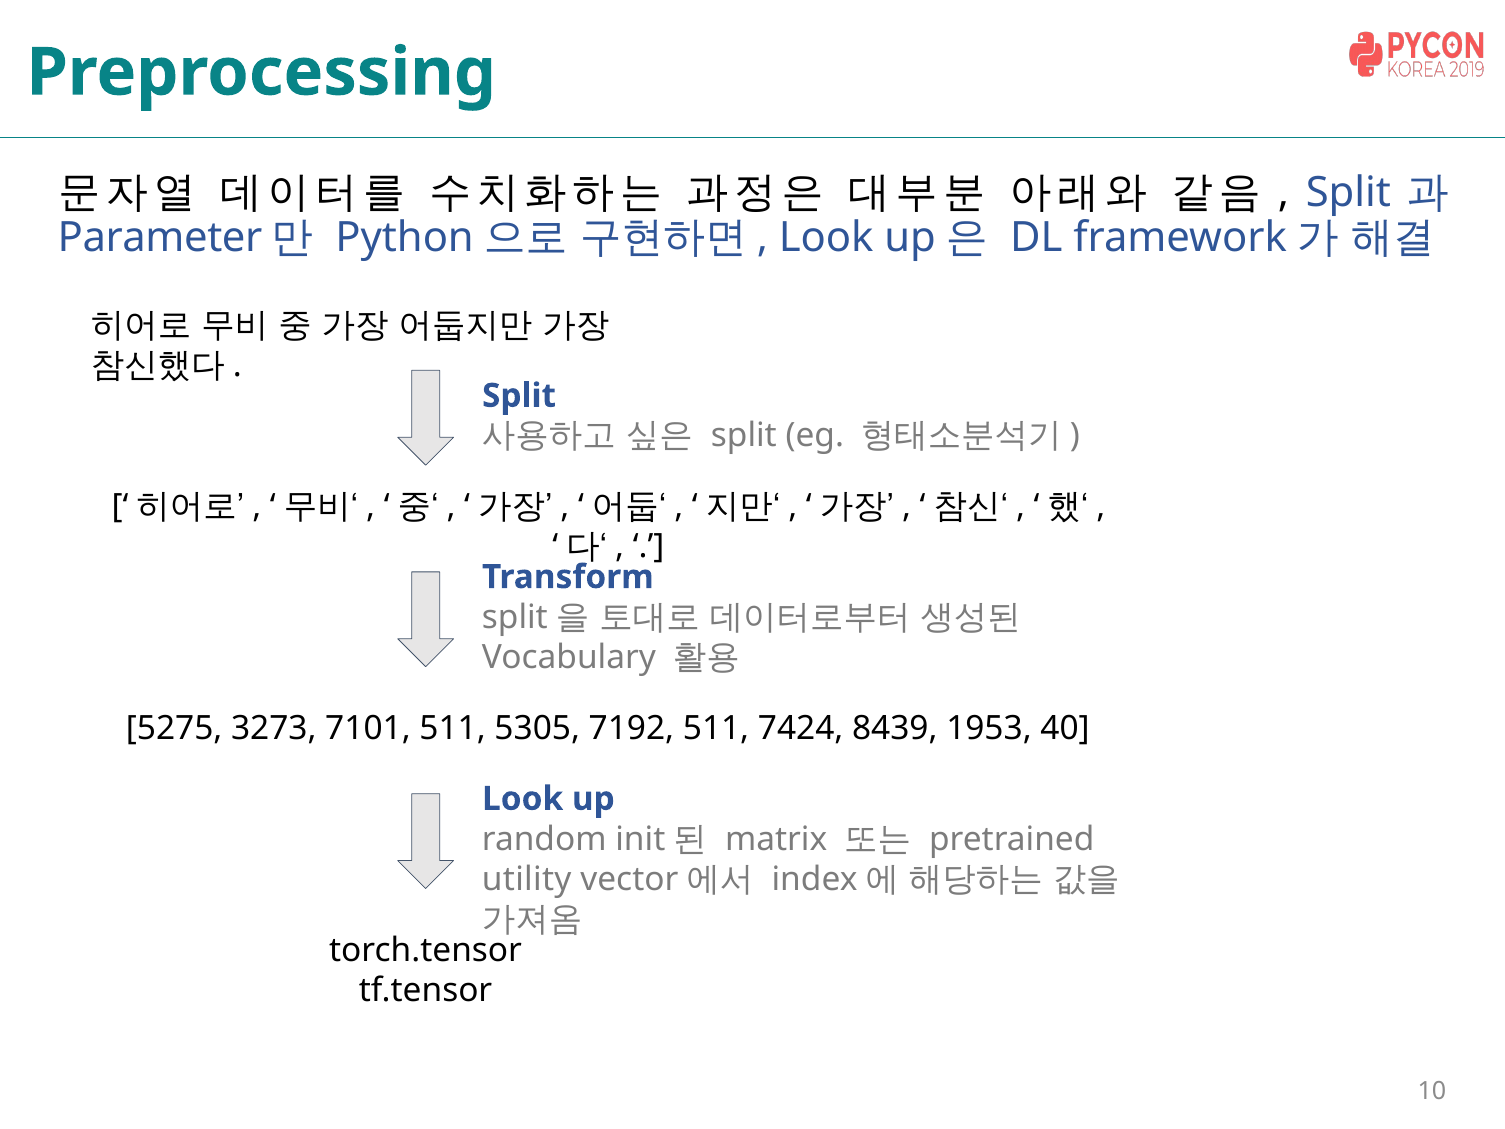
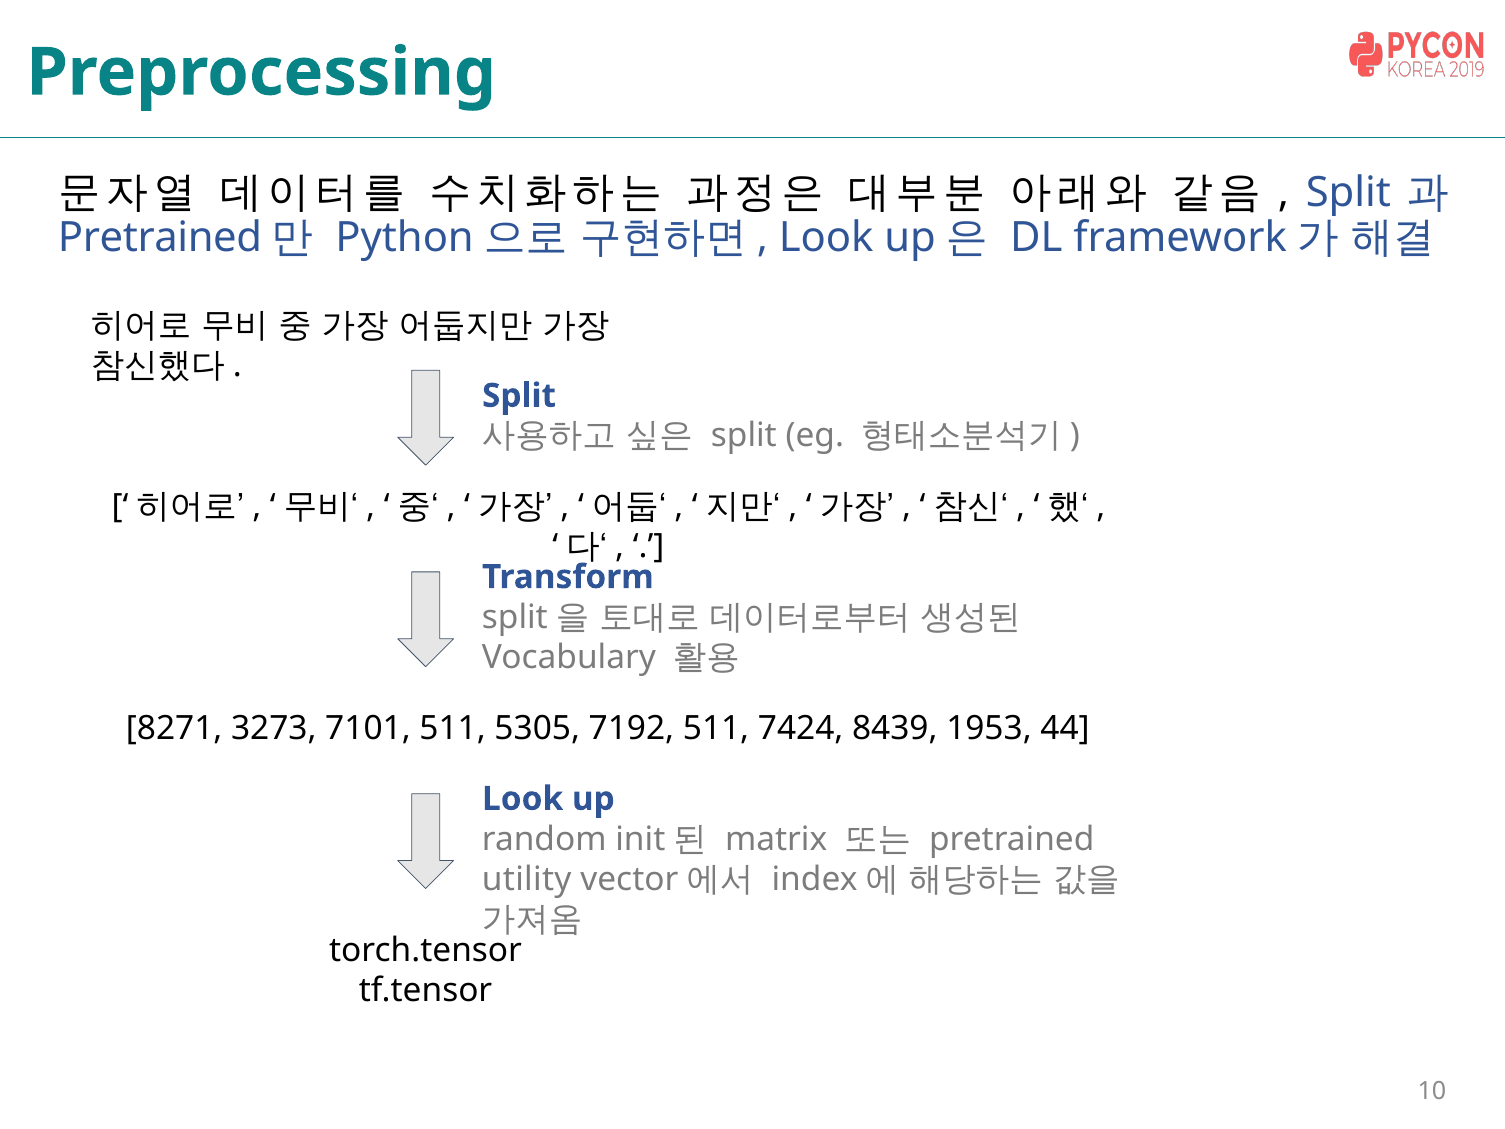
Parameter: Parameter -> Pretrained (160, 238)
5275: 5275 -> 8271 (174, 728)
40: 40 -> 44 (1065, 728)
